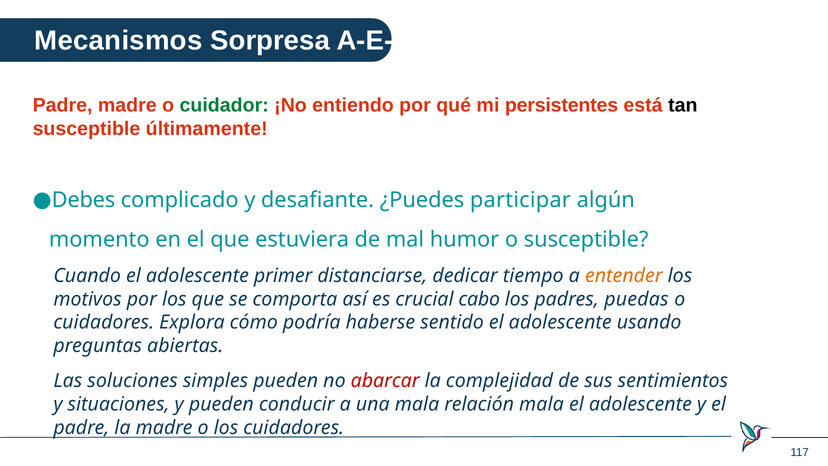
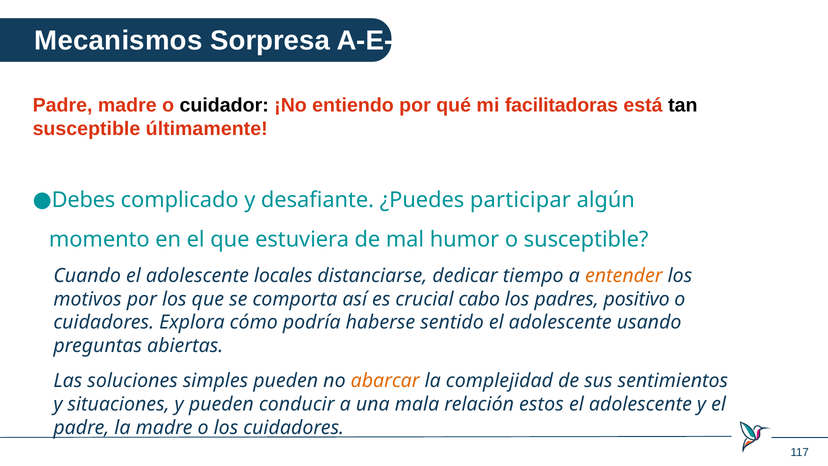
cuidador colour: green -> black (224, 105)
persistentes: persistentes -> facilitadoras (562, 105)
primer: primer -> locales (283, 275)
puedas: puedas -> positivo (637, 299)
abarcar colour: red -> orange (385, 381)
relación mala: mala -> estos (541, 404)
